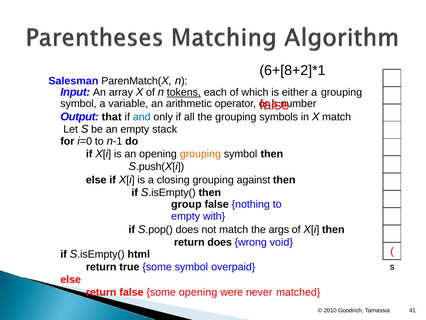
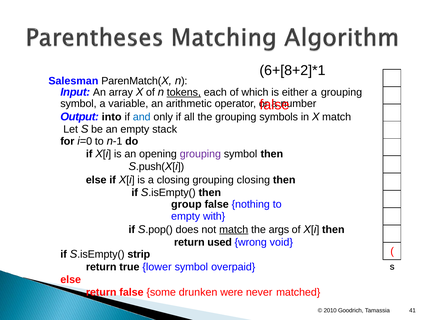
that: that -> into (112, 117)
grouping colour: orange -> purple (200, 154)
grouping against: against -> closing (253, 180)
match underline: none -> present (234, 229)
return does: does -> used (220, 242)
html: html -> strip (139, 254)
true some: some -> lower (157, 267)
some opening: opening -> drunken (198, 292)
